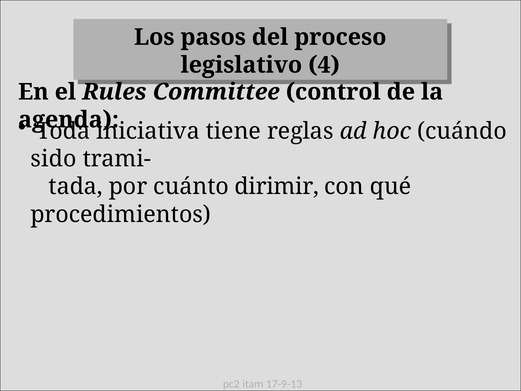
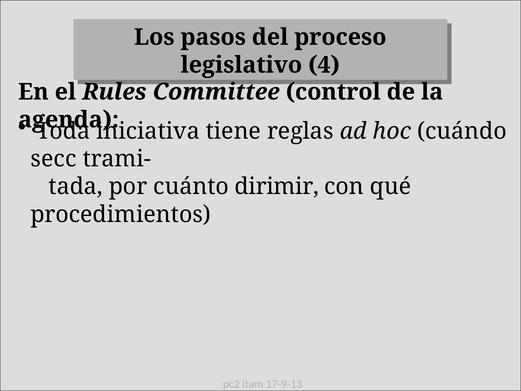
sido: sido -> secc (54, 159)
